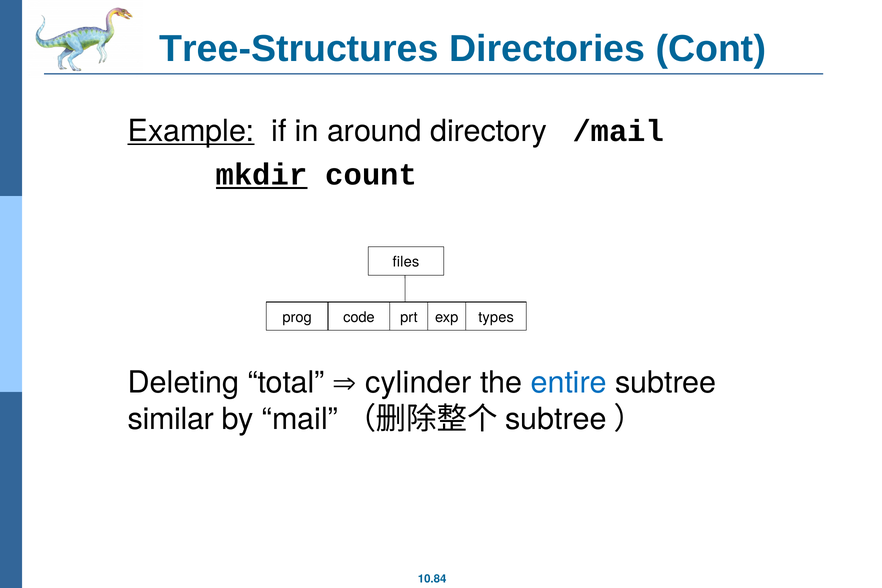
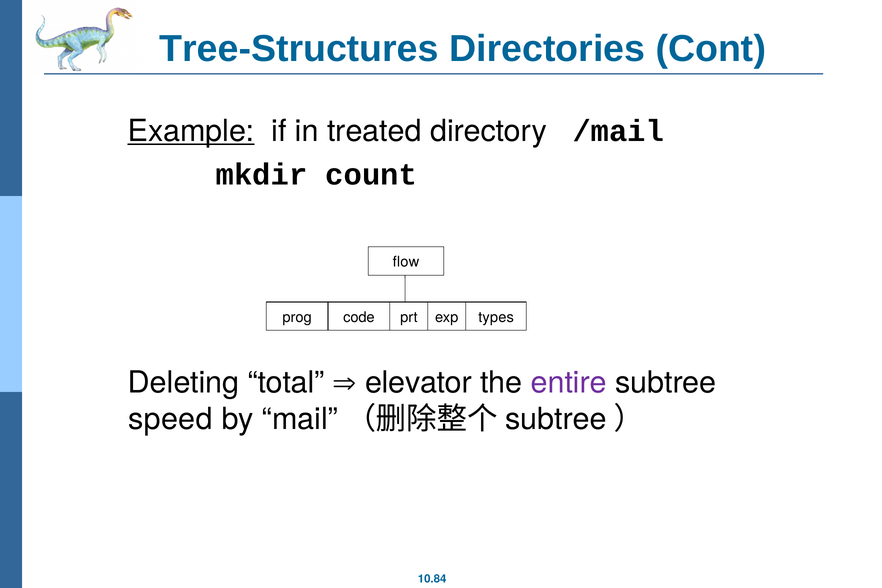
around: around -> treated (374, 131)
mkdir underline: present -> none (262, 175)
files: files -> flow (406, 262)
cylinder: cylinder -> elevator (418, 383)
entire colour: blue -> purple (569, 383)
similar: similar -> speed (170, 419)
